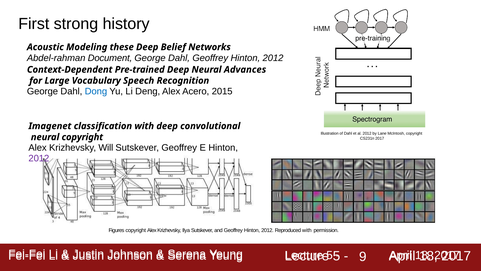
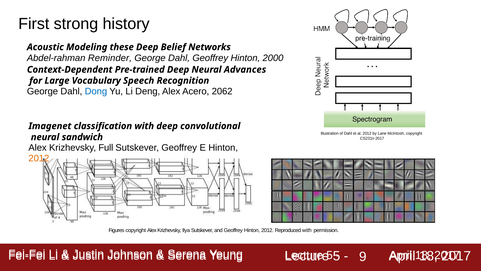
Document: Document -> Reminder (110, 58)
Dahl Geoffrey Hinton 2012: 2012 -> 2000 (273, 58)
2015: 2015 -> 2062 (222, 91)
neural copyright: copyright -> sandwich (82, 137)
Will: Will -> Full (106, 148)
2012 colour: purple -> orange (39, 158)
